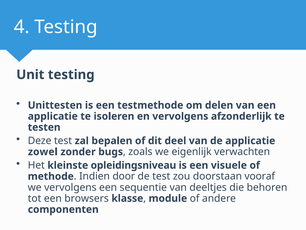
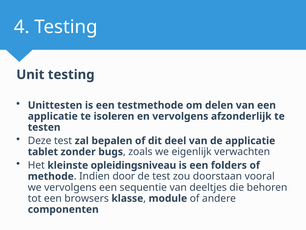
zowel: zowel -> tablet (43, 152)
visuele: visuele -> folders (229, 165)
vooraf: vooraf -> vooral (260, 176)
